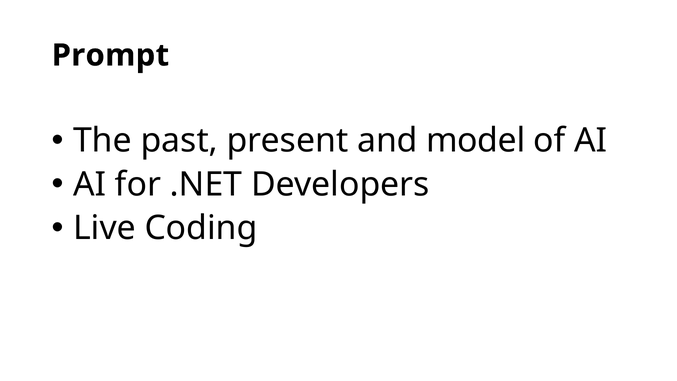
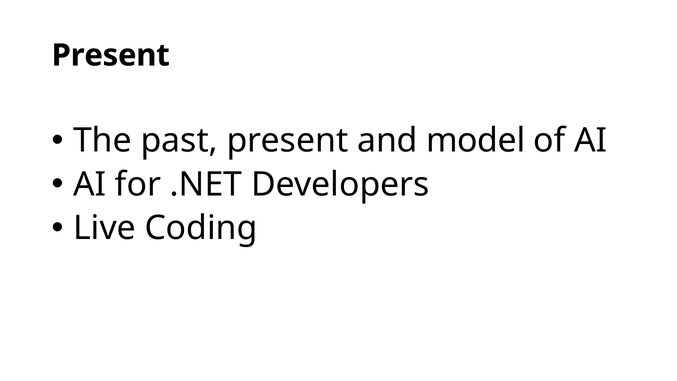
Prompt: Prompt -> Present (111, 55)
